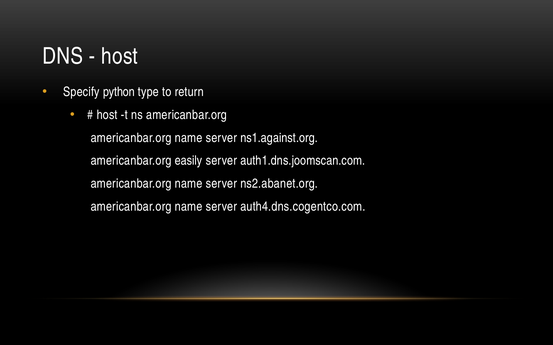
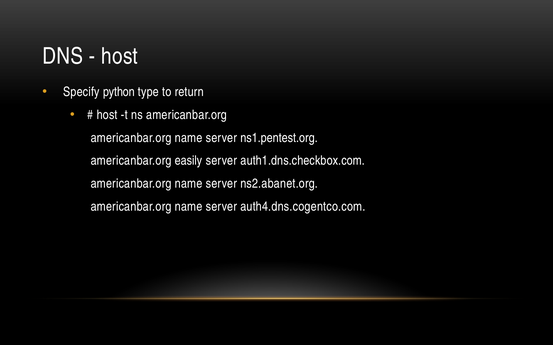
ns1.against.org: ns1.against.org -> ns1.pentest.org (279, 138)
auth1.dns.joomscan.com: auth1.dns.joomscan.com -> auth1.dns.checkbox.com (303, 161)
